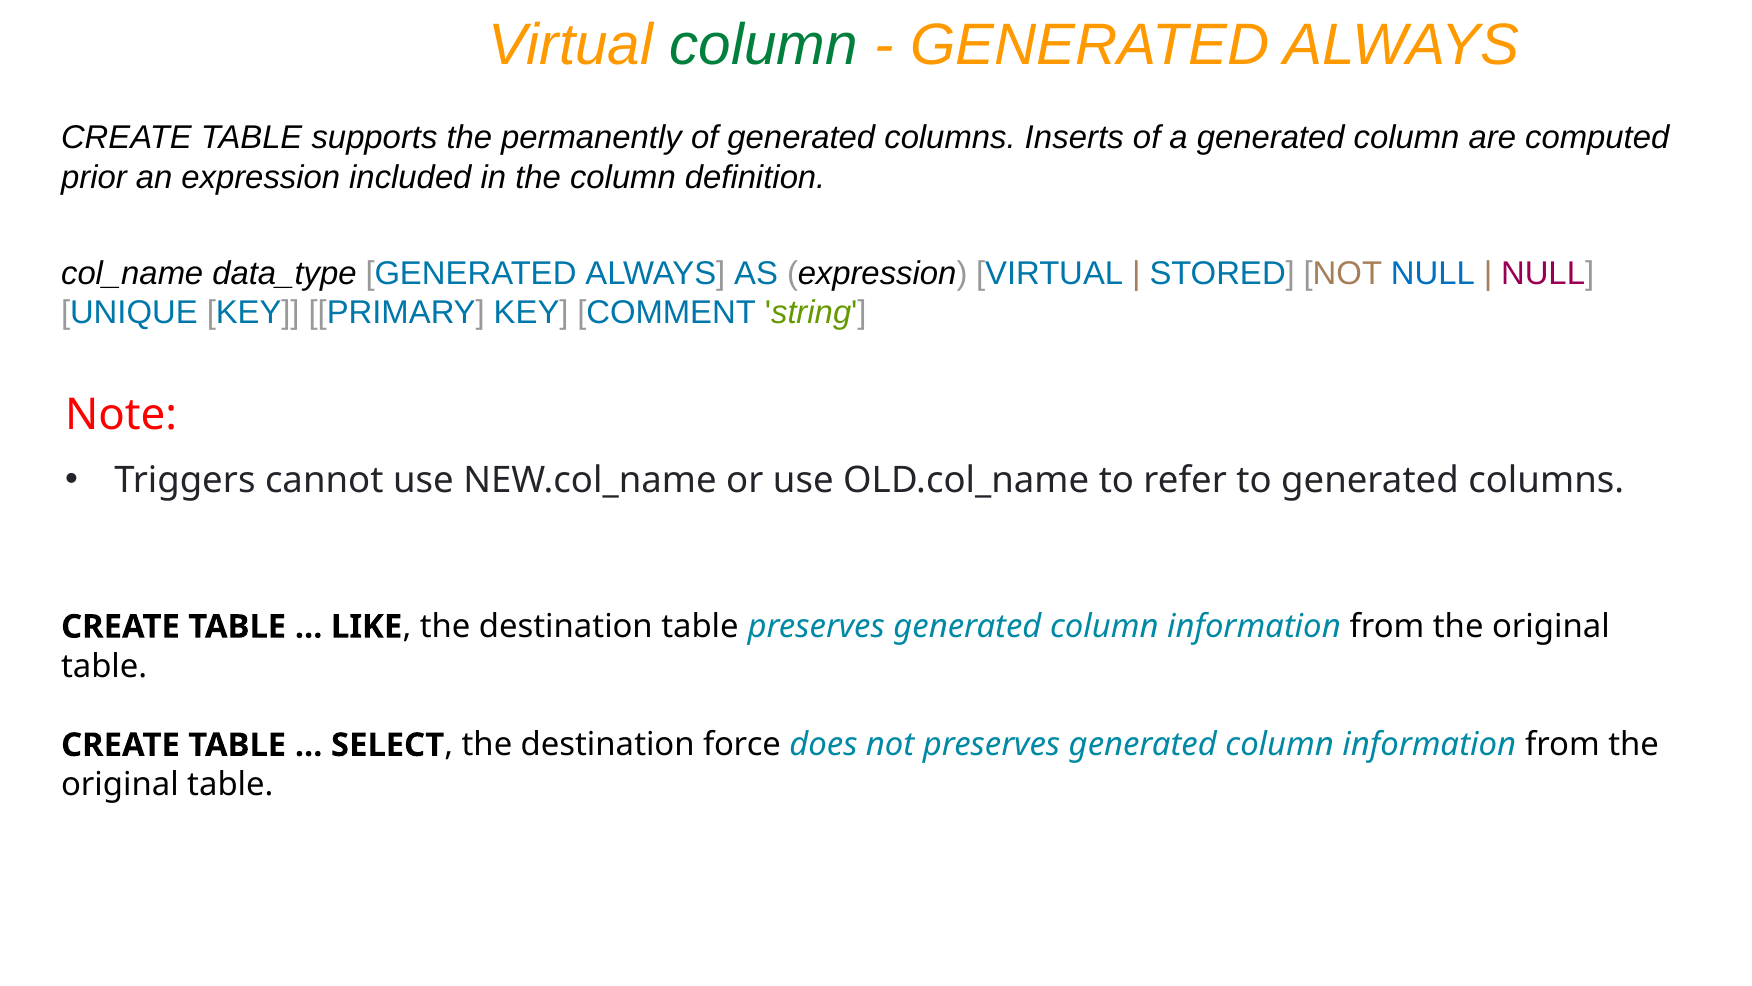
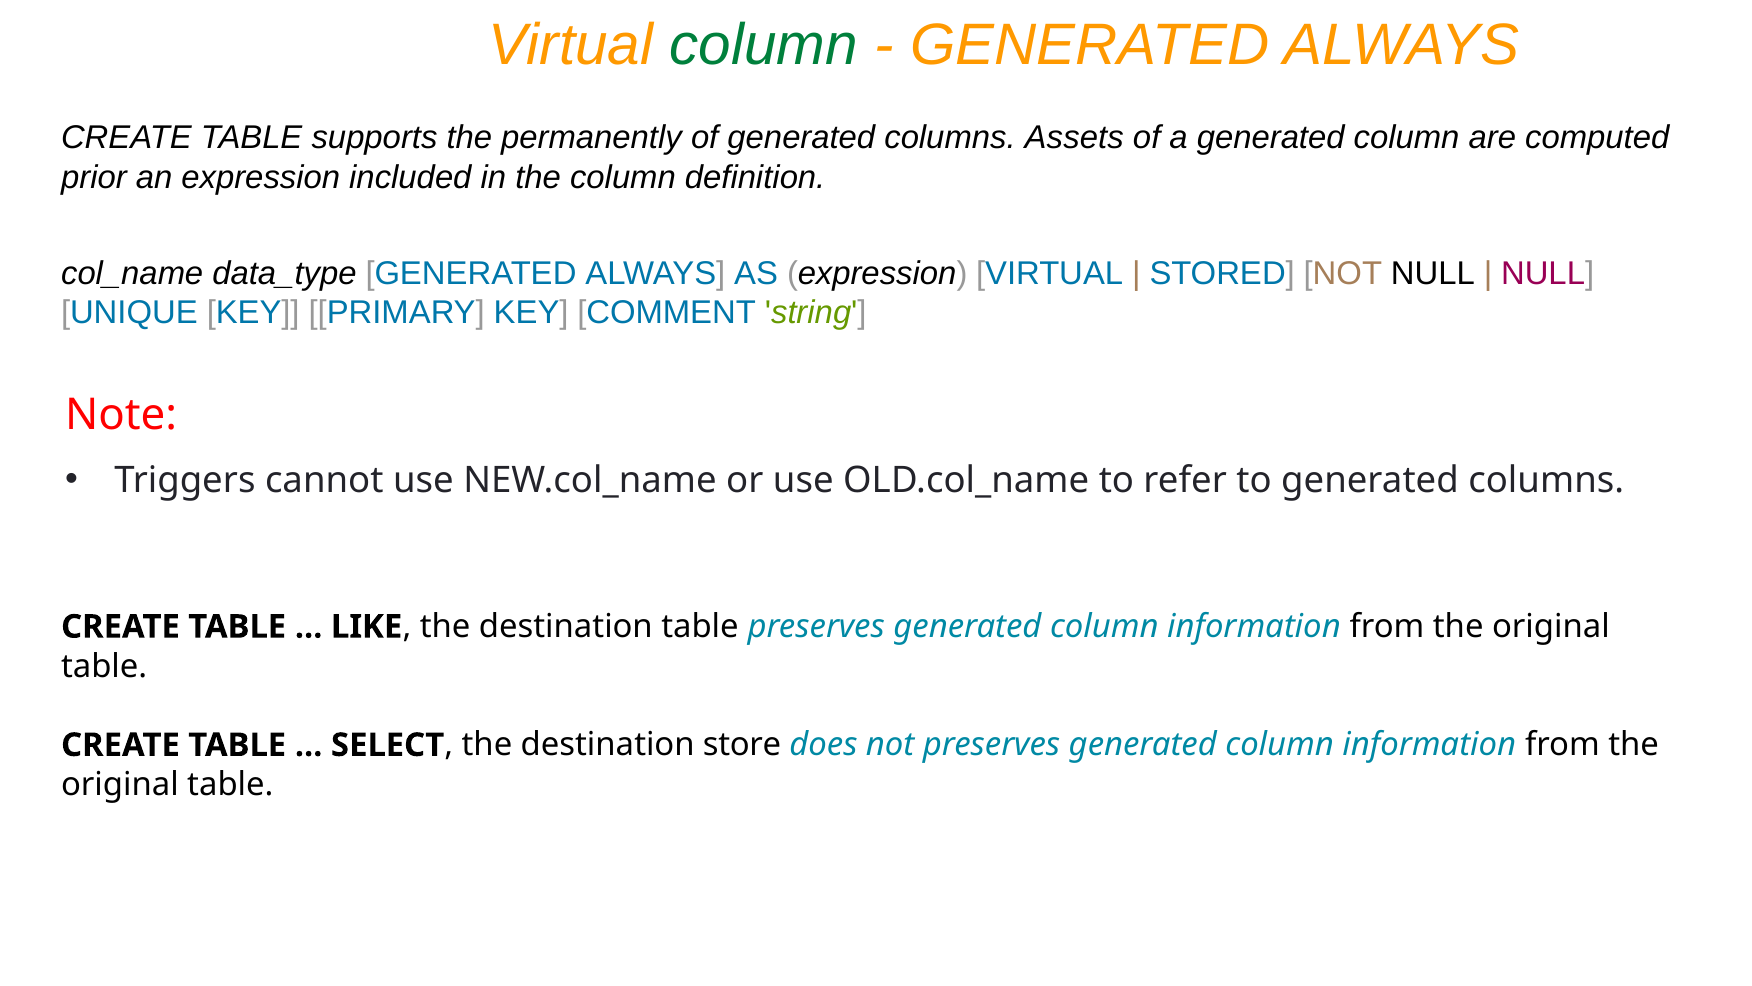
Inserts: Inserts -> Assets (1074, 138)
NULL colour: blue -> black (1433, 273)
force: force -> store (742, 745)
